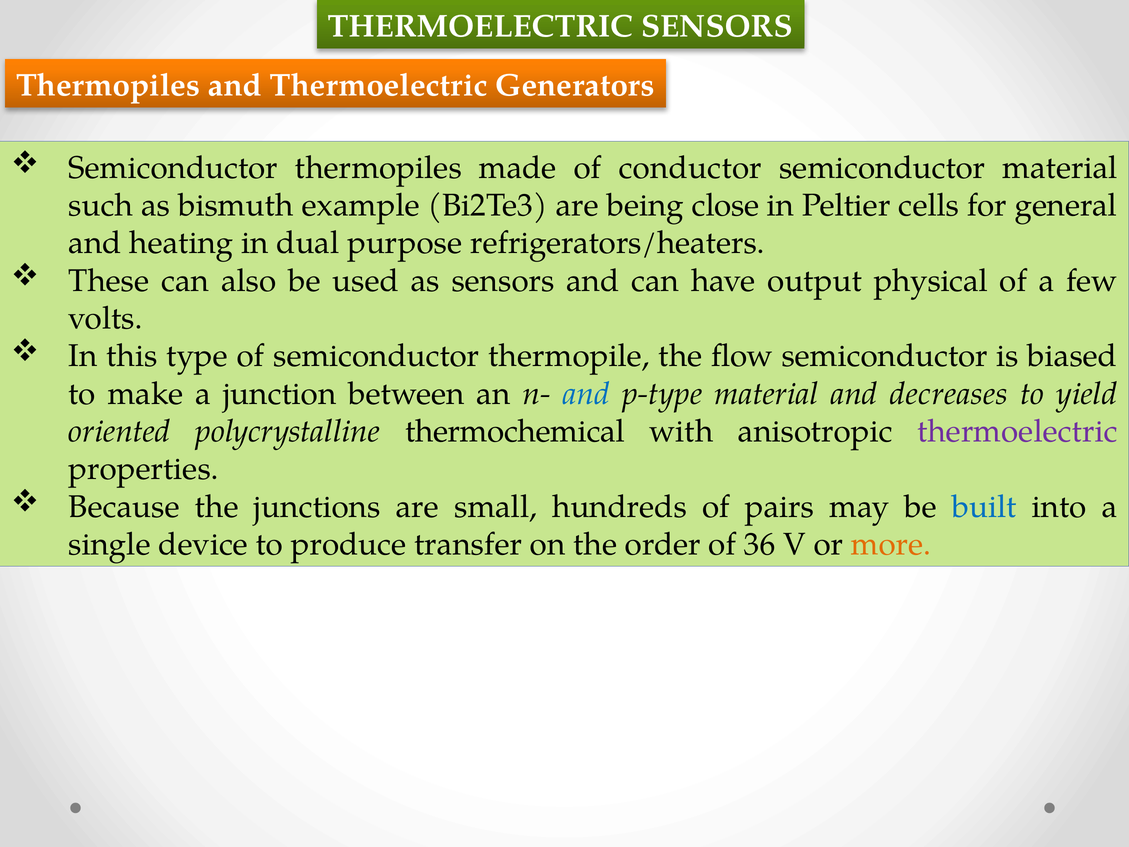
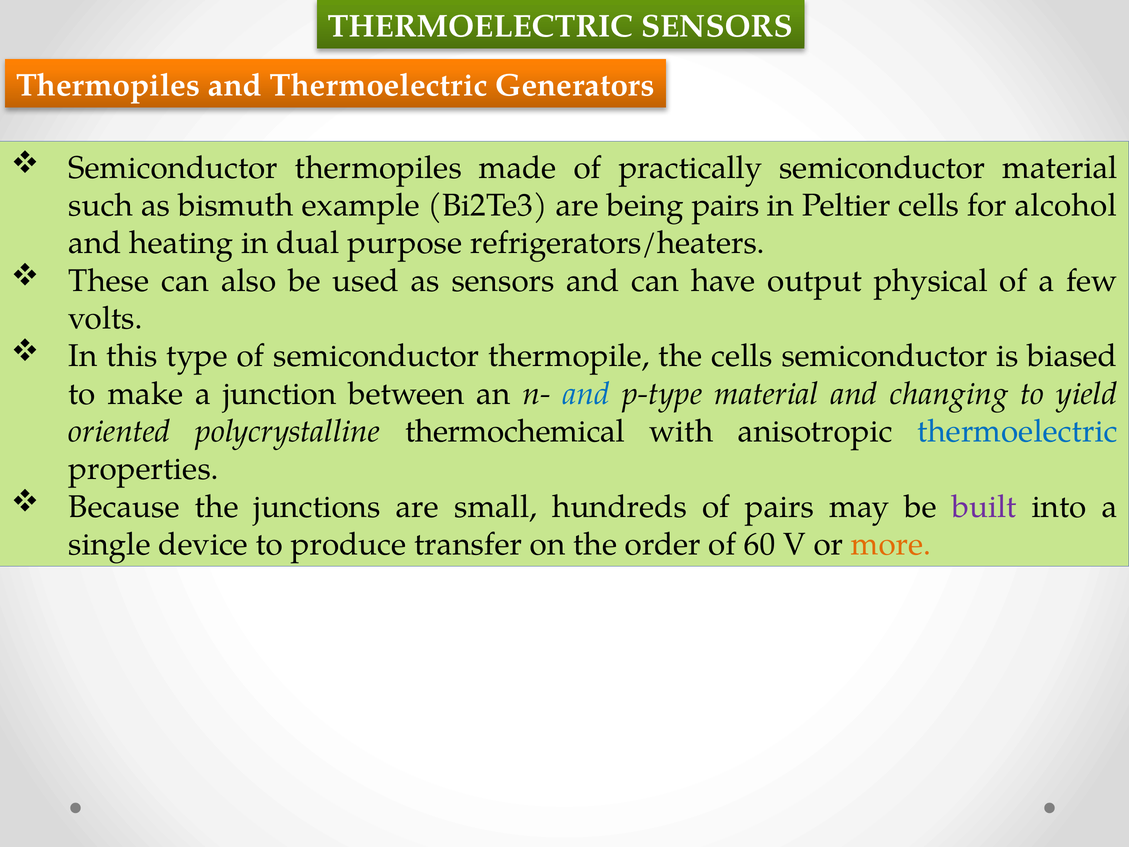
conductor: conductor -> practically (690, 168)
being close: close -> pairs (726, 205)
general: general -> alcohol (1066, 205)
the flow: flow -> cells (742, 356)
decreases: decreases -> changing (949, 394)
thermoelectric colour: purple -> blue (1017, 431)
built colour: blue -> purple (984, 506)
36: 36 -> 60 (760, 544)
